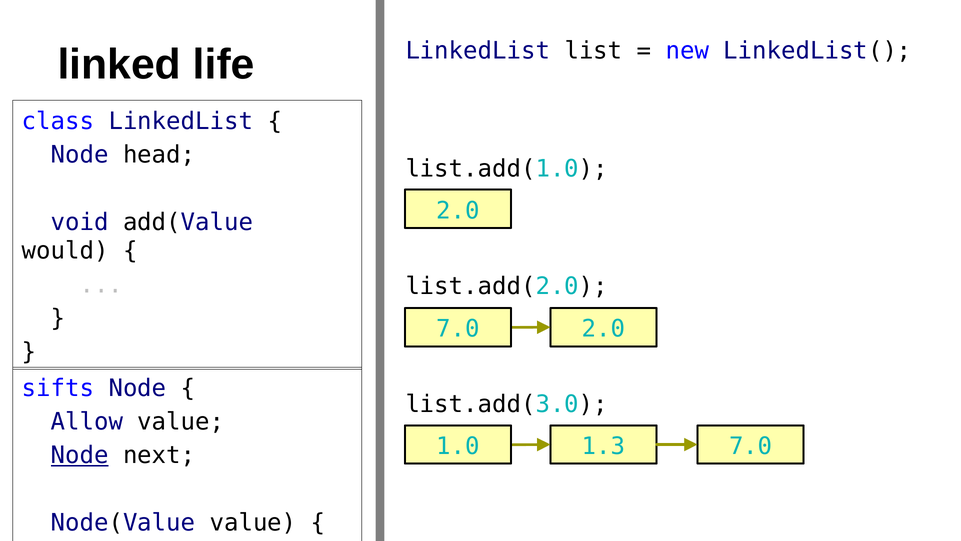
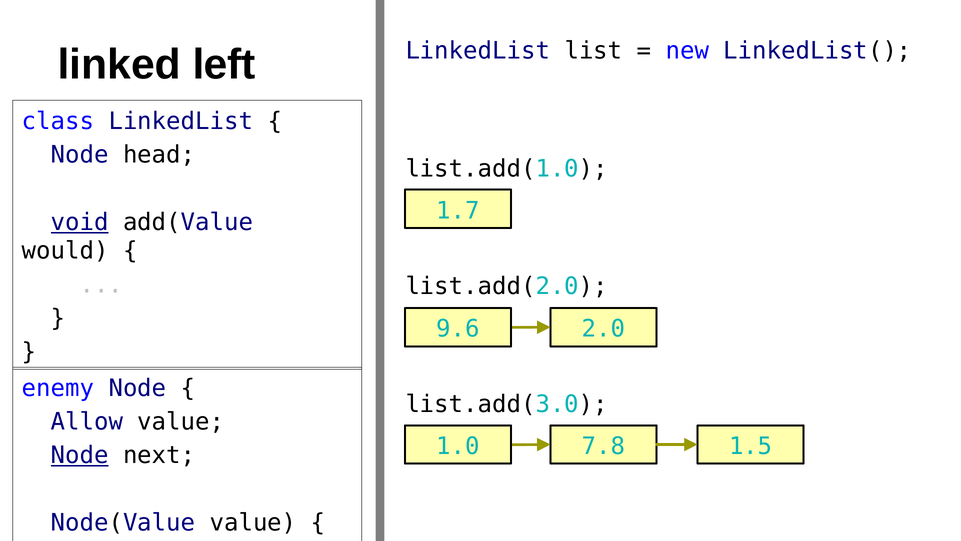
life: life -> left (224, 65)
2.0: 2.0 -> 1.7 (458, 210)
void underline: none -> present (80, 222)
7.0: 7.0 -> 9.6 (458, 329)
sifts: sifts -> enemy (58, 388)
1.3: 1.3 -> 7.8 (604, 446)
1.0 7.0: 7.0 -> 1.5 (751, 446)
